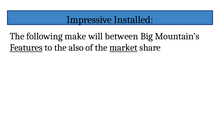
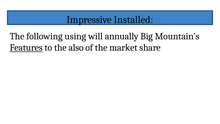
make: make -> using (75, 36)
between: between -> annually (122, 36)
market underline: present -> none (123, 48)
